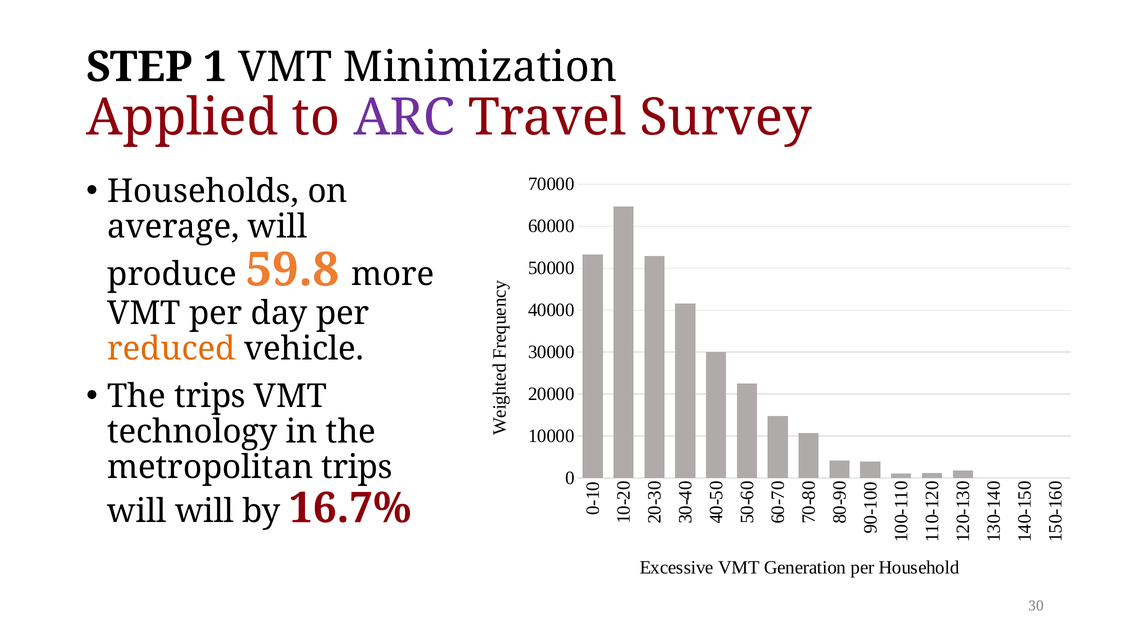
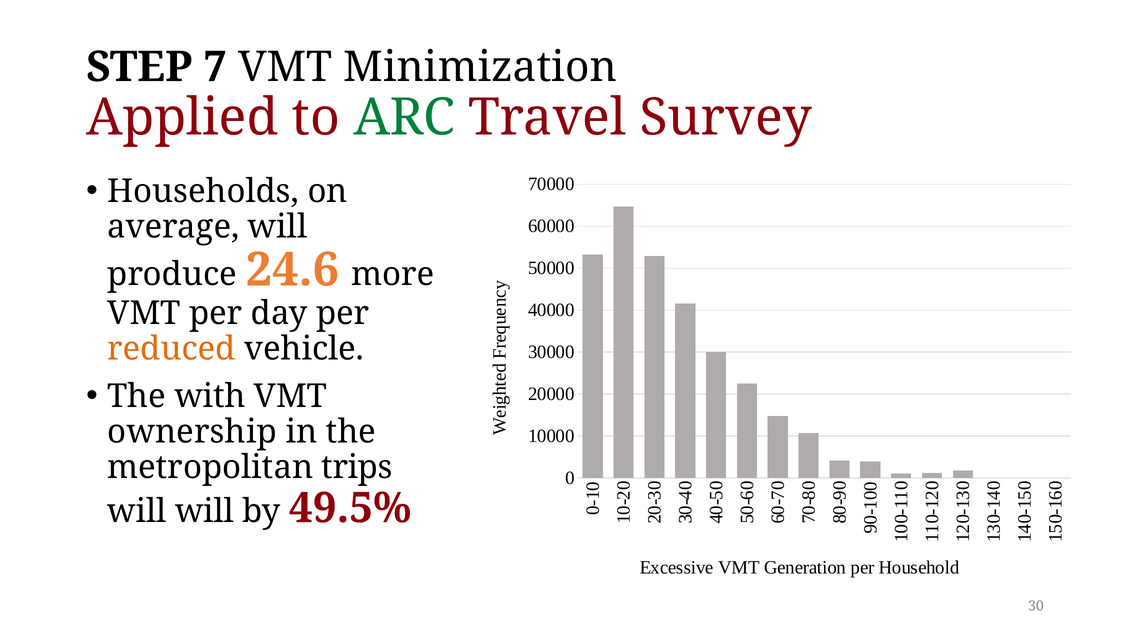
STEP 1: 1 -> 7 (215, 67)
ARC colour: purple -> green (404, 118)
59.8: 59.8 -> 24.6 (292, 270)
The trips: trips -> with (210, 396)
technology: technology -> ownership (192, 432)
16.7%: 16.7% -> 49.5% (350, 508)
